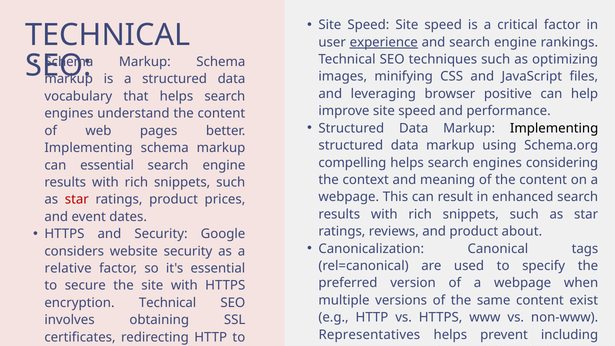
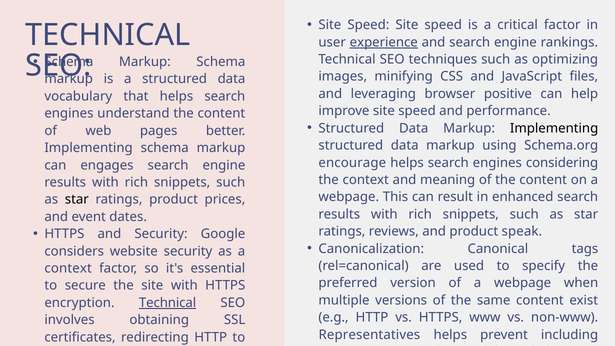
compelling: compelling -> encourage (352, 163)
can essential: essential -> engages (107, 165)
star colour: red -> black (77, 200)
about: about -> speak (522, 231)
relative: relative -> context (68, 268)
Technical underline: none -> present (168, 303)
